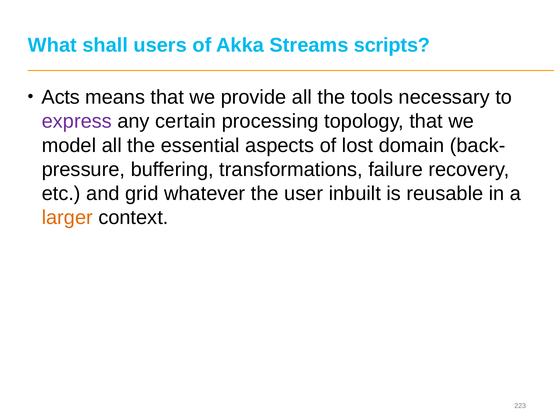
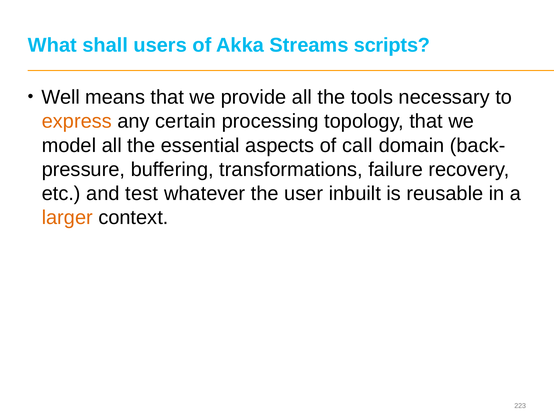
Acts: Acts -> Well (61, 97)
express colour: purple -> orange (77, 121)
lost: lost -> call (357, 145)
grid: grid -> test (142, 193)
